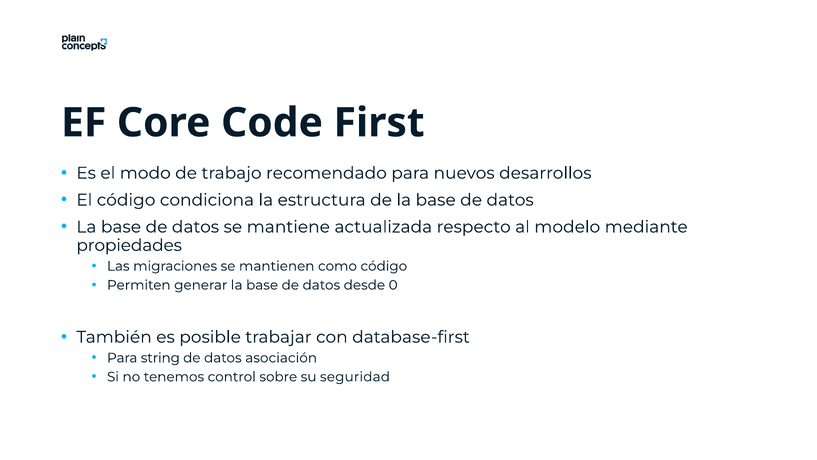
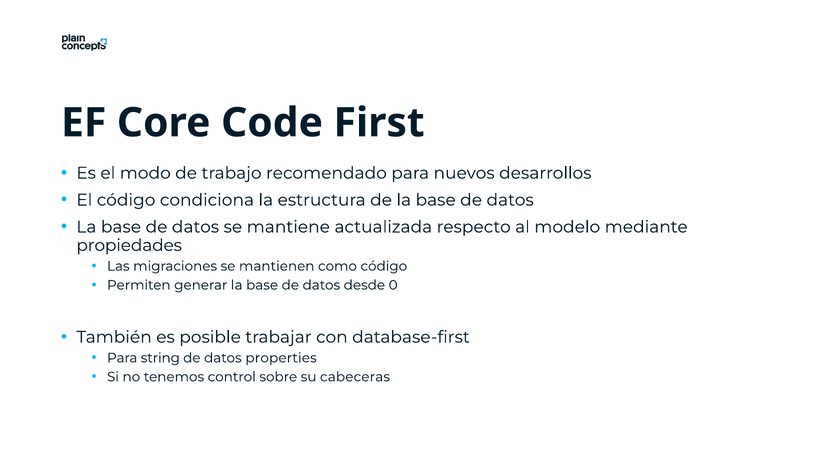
asociación: asociación -> properties (281, 358)
seguridad: seguridad -> cabeceras (355, 376)
